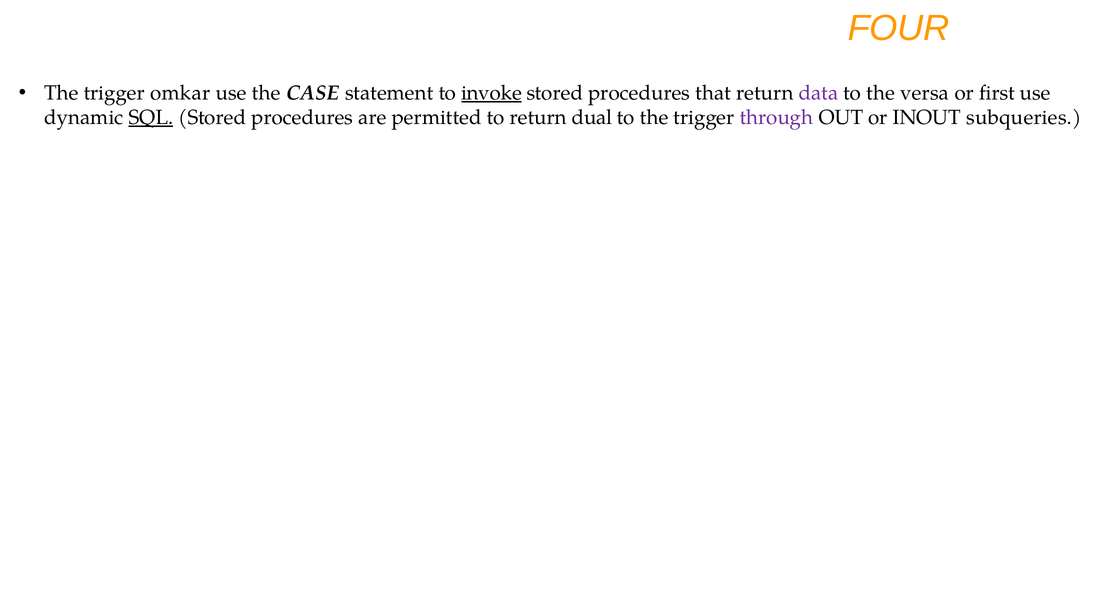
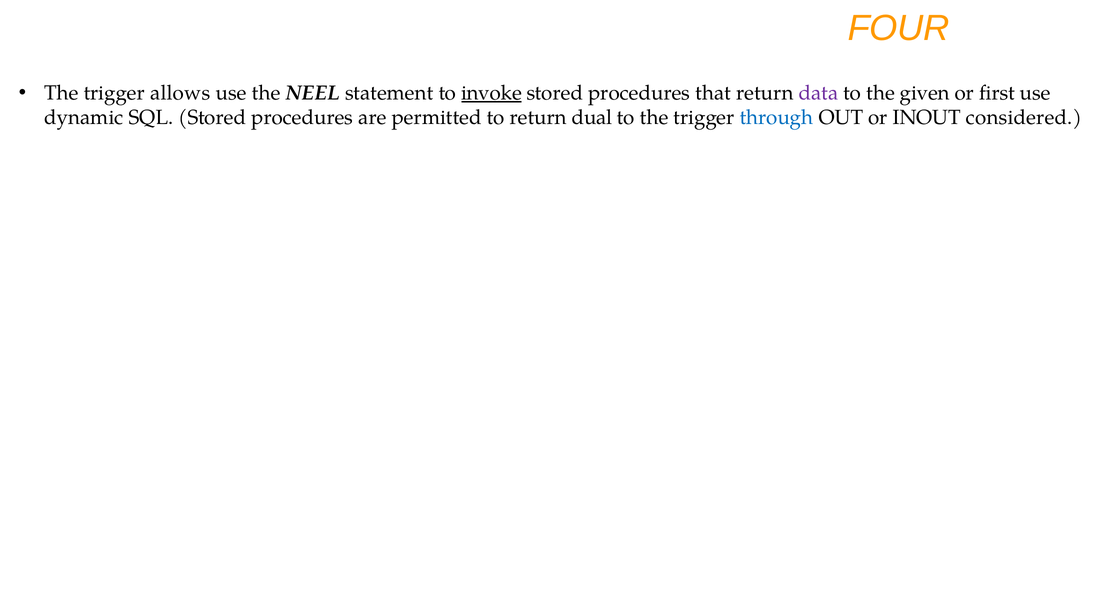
omkar: omkar -> allows (180, 93)
CASE: CASE -> NEEL (313, 93)
versa: versa -> given (925, 93)
SQL underline: present -> none (151, 118)
through colour: purple -> blue (776, 118)
subqueries: subqueries -> considered (1024, 118)
